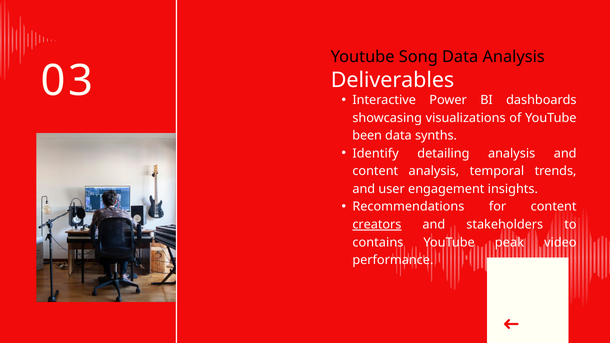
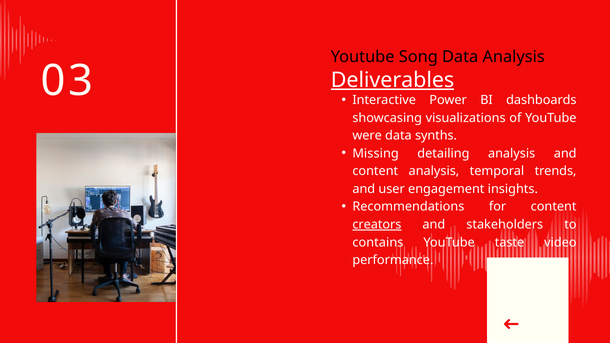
Deliverables underline: none -> present (393, 80)
been: been -> were (367, 136)
Identify: Identify -> Missing (376, 154)
peak: peak -> taste (509, 242)
